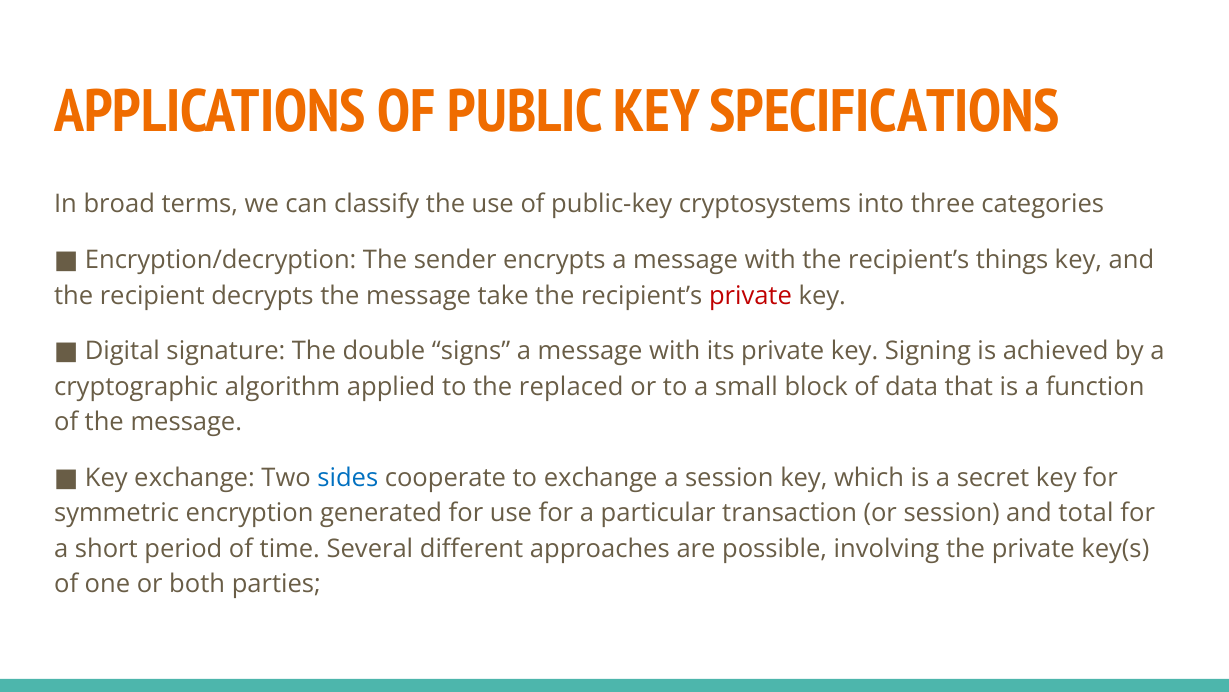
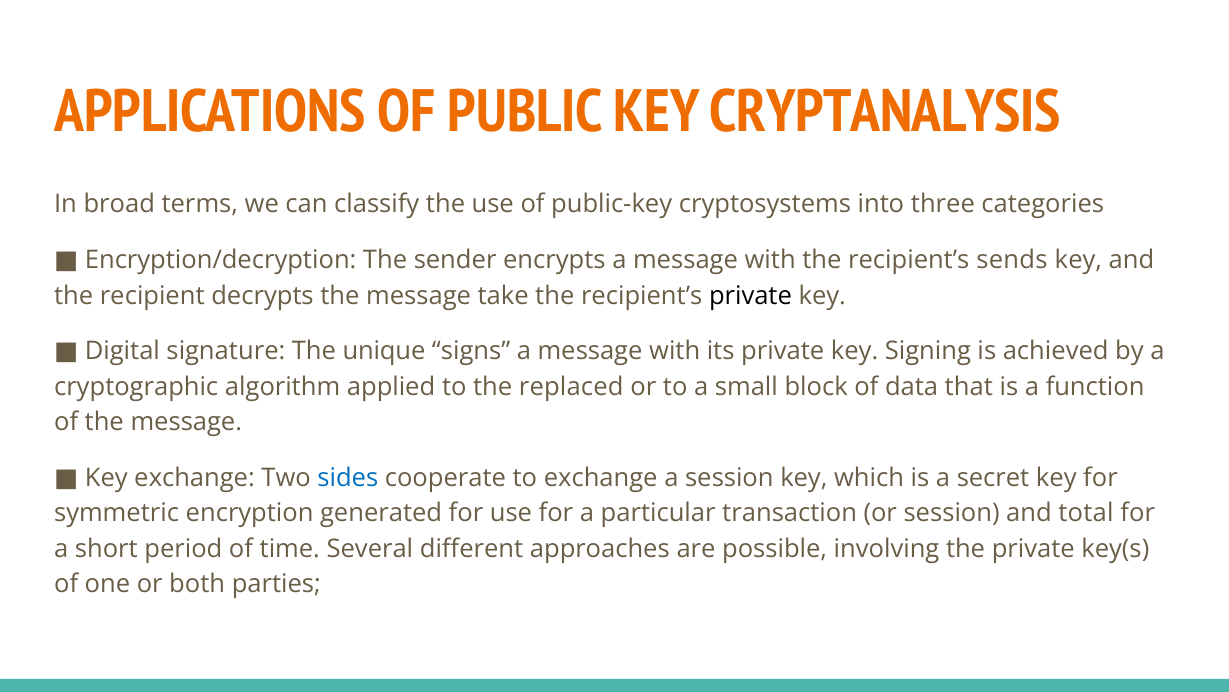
SPECIFICATIONS: SPECIFICATIONS -> CRYPTANALYSIS (885, 112)
things: things -> sends (1012, 260)
private colour: red -> black (751, 295)
double: double -> unique (384, 351)
